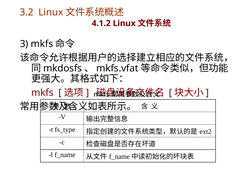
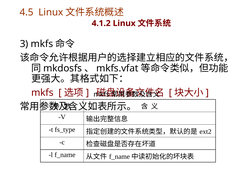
3.2: 3.2 -> 4.5 (27, 12)
